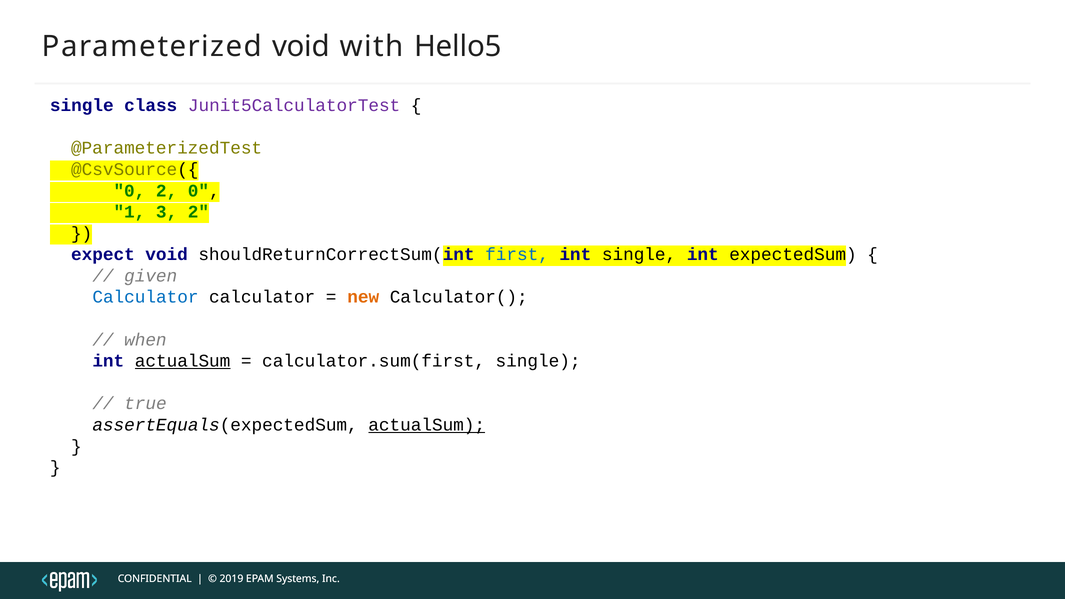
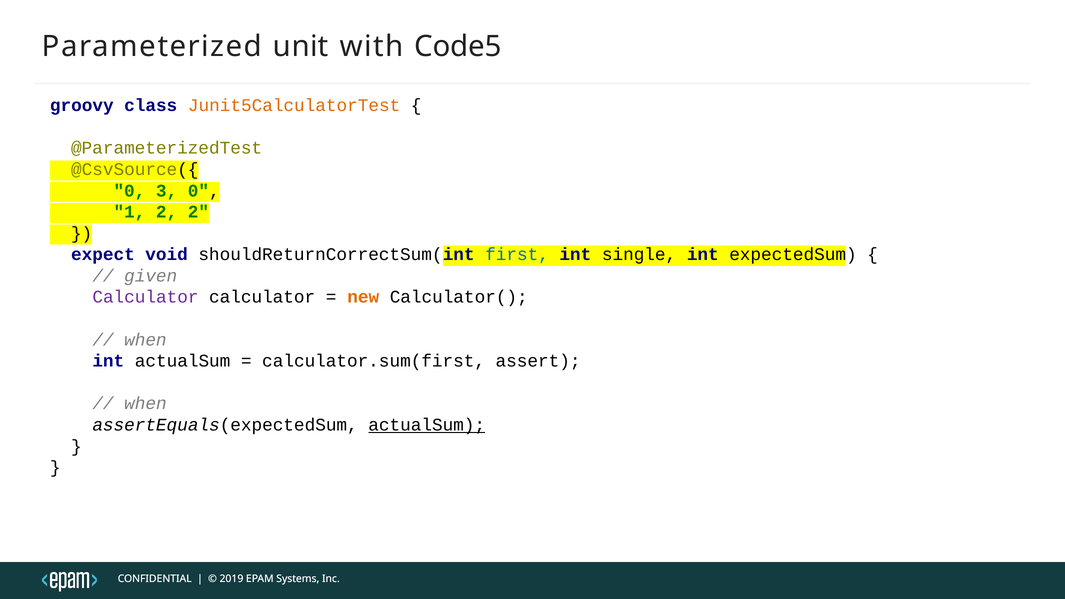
Parameterized void: void -> unit (301, 46)
Hello5: Hello5 -> Code5 (458, 46)
single: single -> groovy (82, 106)
Junit5CalculatorTest colour: purple -> orange (294, 106)
0 2: 2 -> 3 (167, 191)
1 3: 3 -> 2 (167, 212)
Calculator colour: blue -> purple (145, 297)
actualSum underline: present -> none (183, 361)
calculator.sum(first single: single -> assert (538, 361)
true: true -> when (145, 404)
